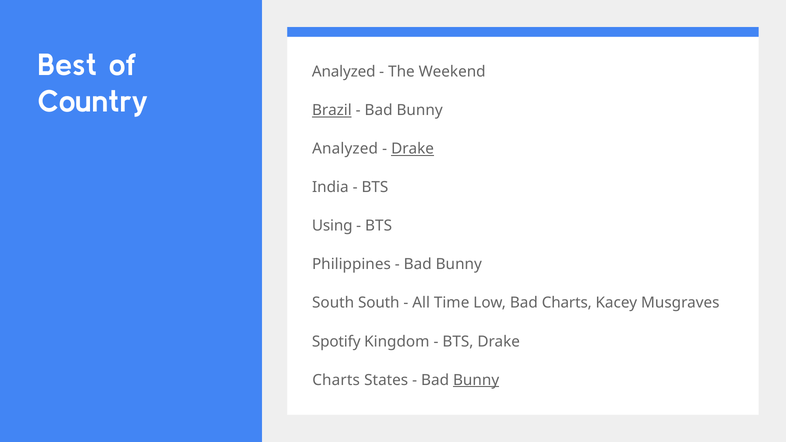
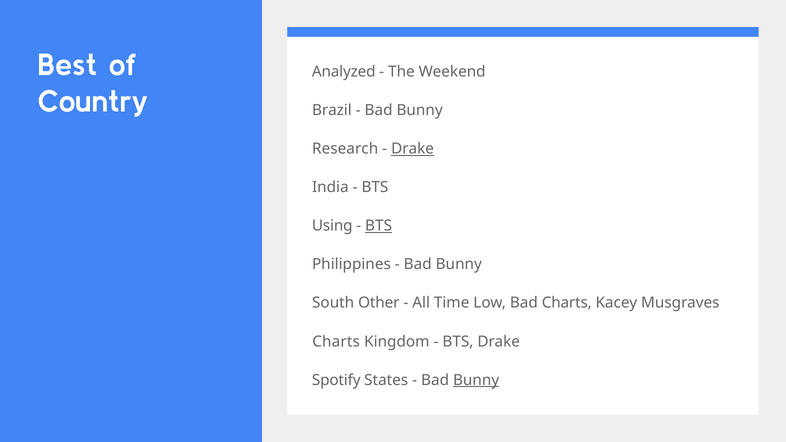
Brazil underline: present -> none (332, 110)
Analyzed: Analyzed -> Research (345, 149)
BTS underline: none -> present (379, 226)
South South: South -> Other (379, 303)
Spotify: Spotify -> Charts (336, 342)
Charts: Charts -> Spotify (336, 380)
